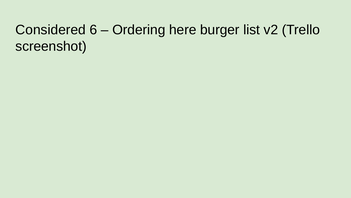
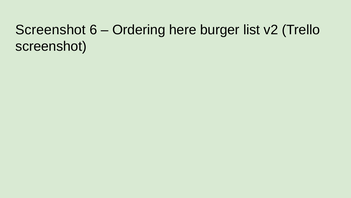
Considered: Considered -> Screenshot (51, 30)
